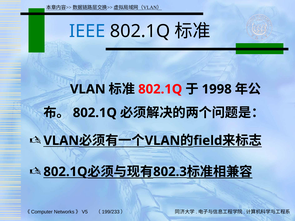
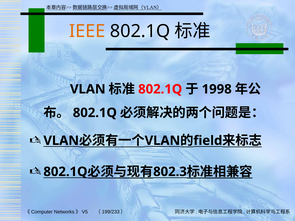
IEEE colour: blue -> orange (87, 31)
